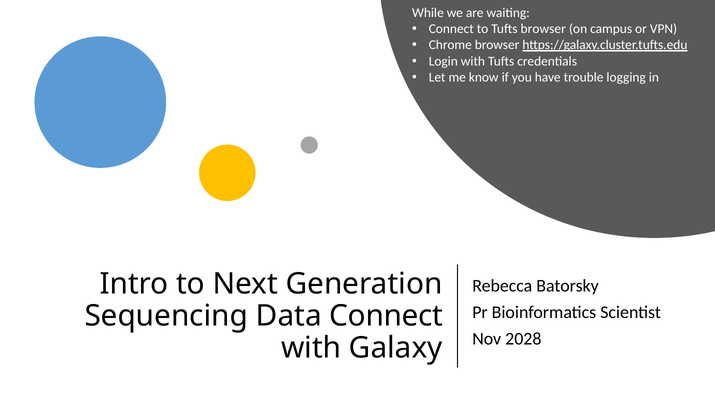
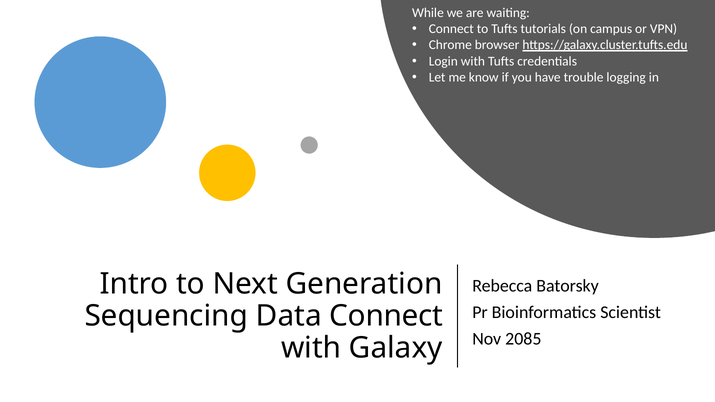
Tufts browser: browser -> tutorials (543, 29)
2028: 2028 -> 2085 (523, 339)
